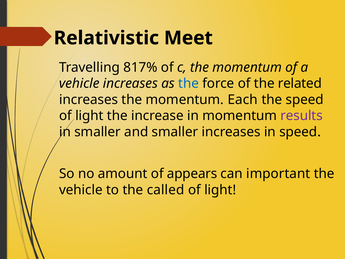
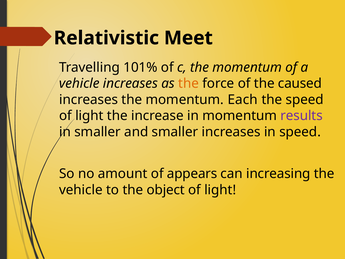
817%: 817% -> 101% (140, 67)
the colour: blue -> orange (189, 83)
related: related -> caused (300, 83)
important: important -> increasing (278, 174)
called: called -> object (166, 190)
